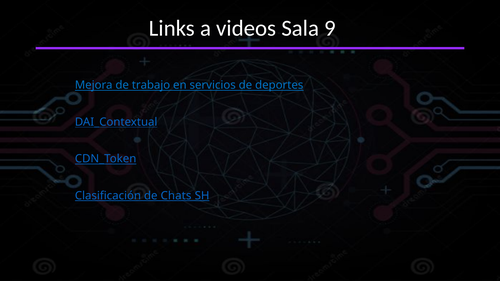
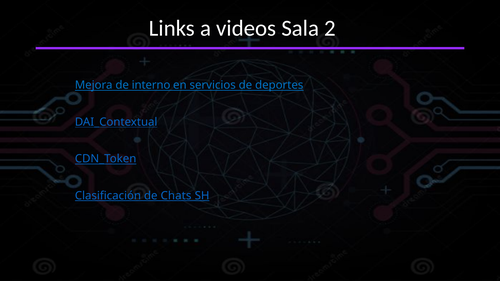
9: 9 -> 2 (330, 28)
trabajo: trabajo -> interno (151, 85)
